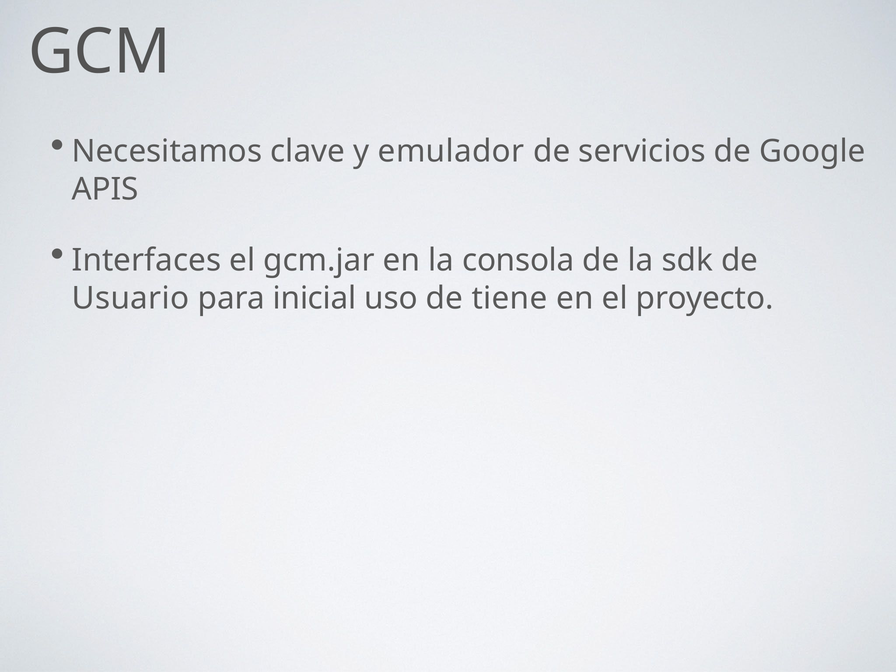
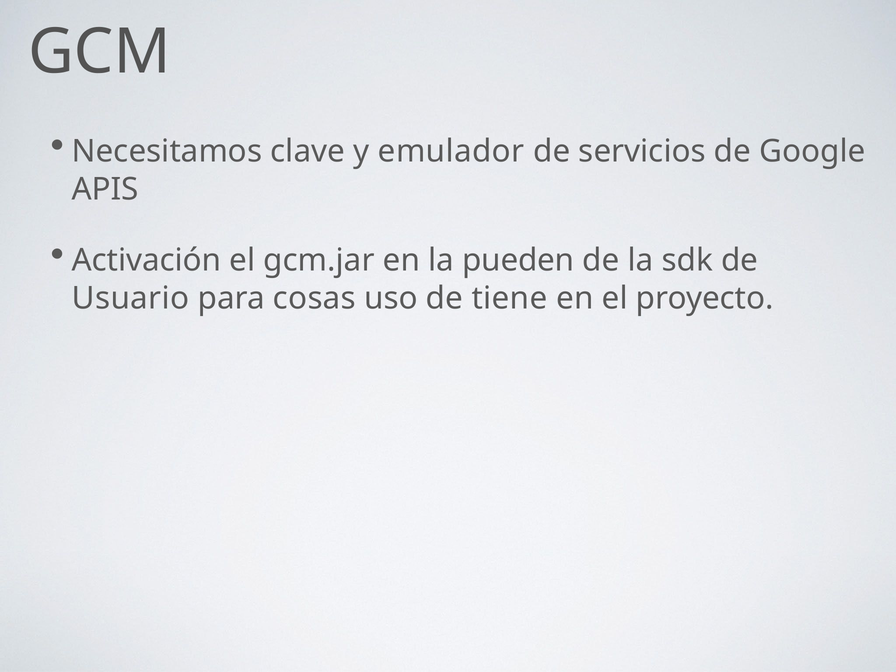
Interfaces: Interfaces -> Activación (147, 260)
consola: consola -> pueden (518, 260)
inicial: inicial -> cosas (314, 298)
